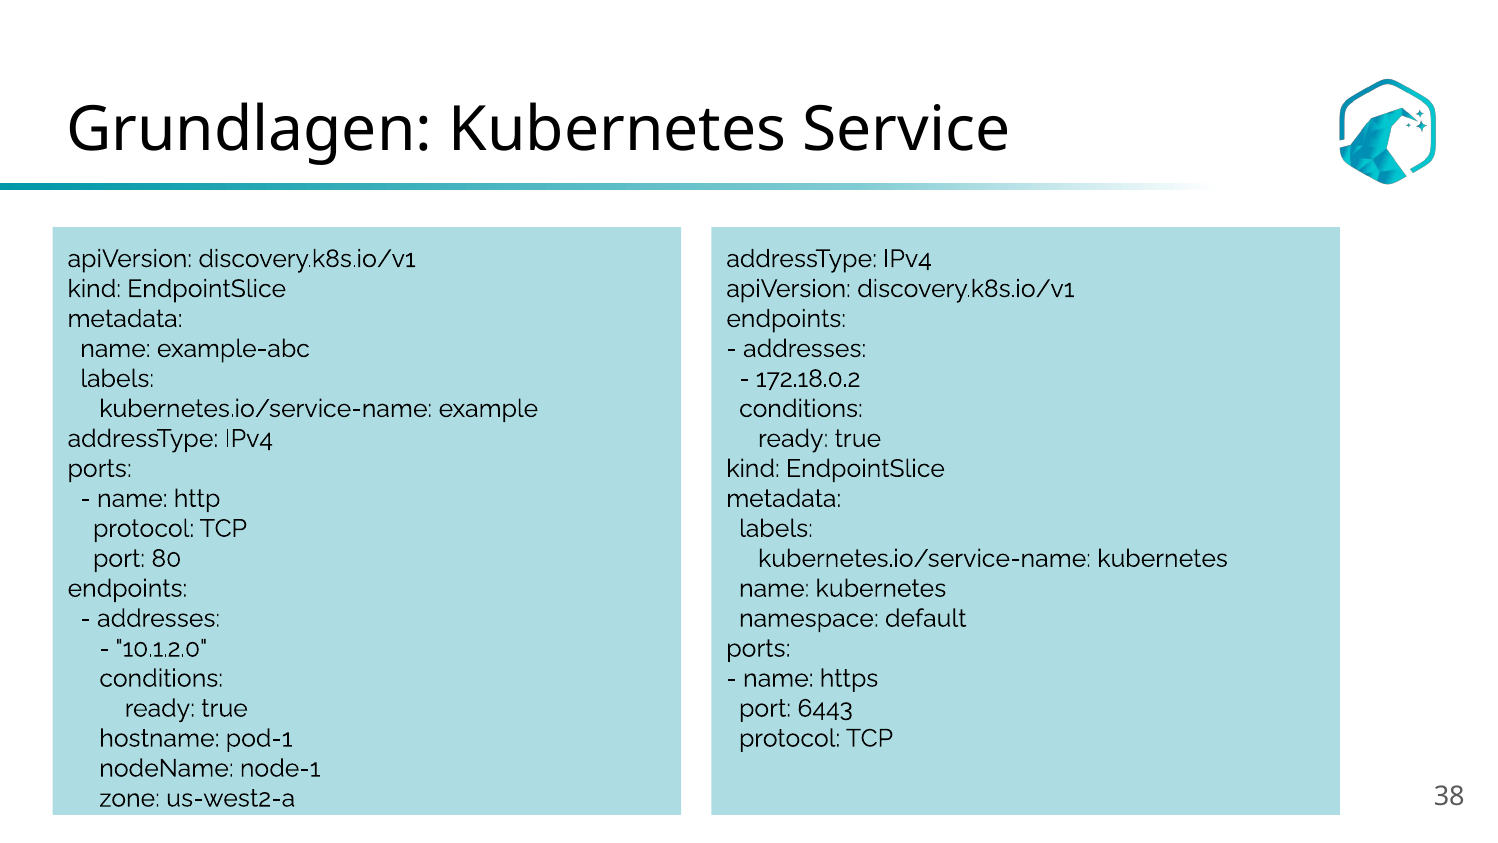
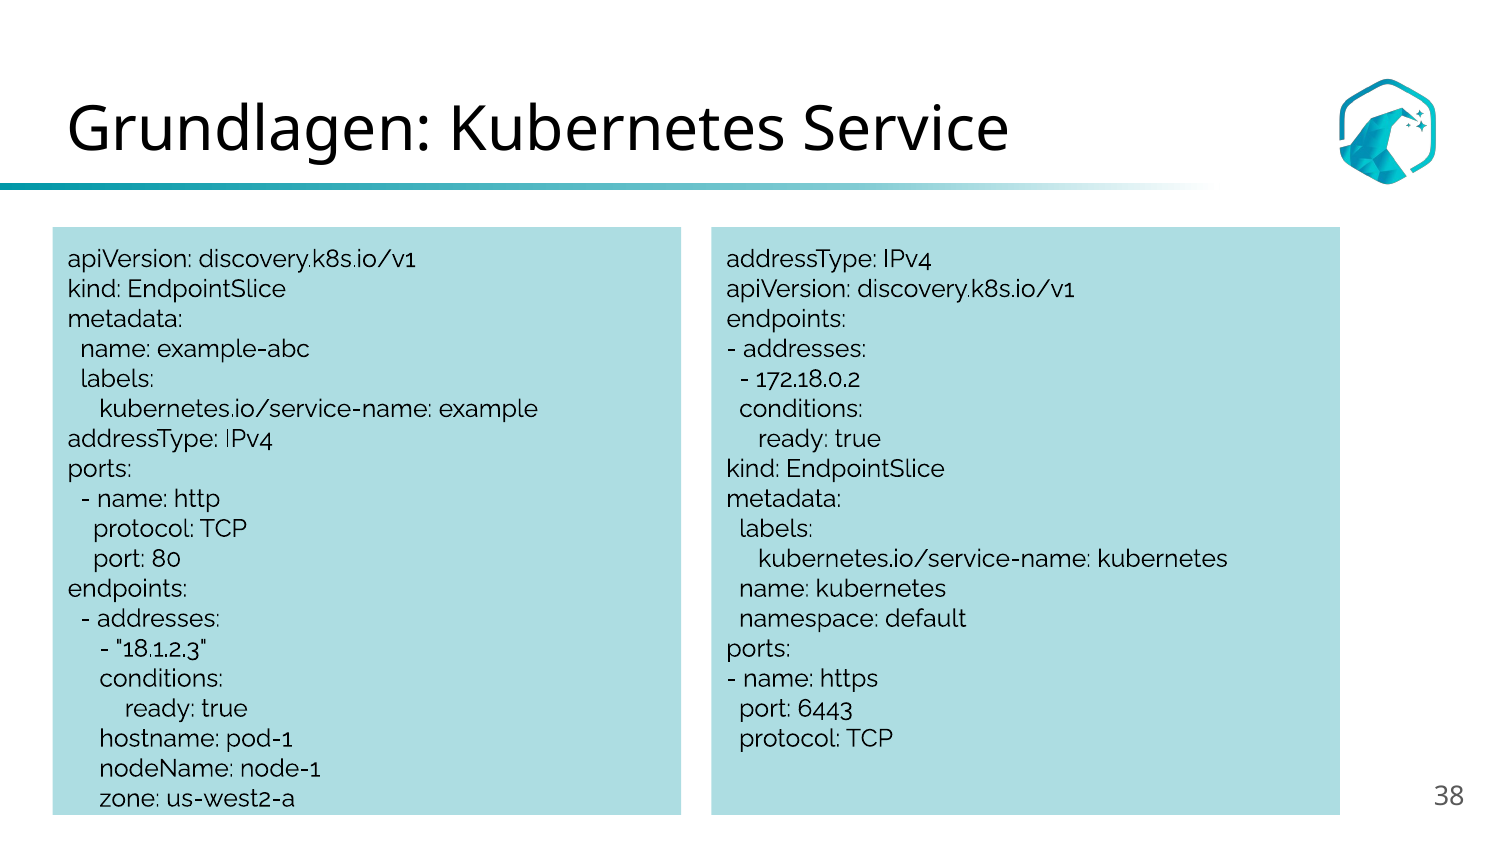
10.1.2.0: 10.1.2.0 -> 18.1.2.3 (161, 648)
